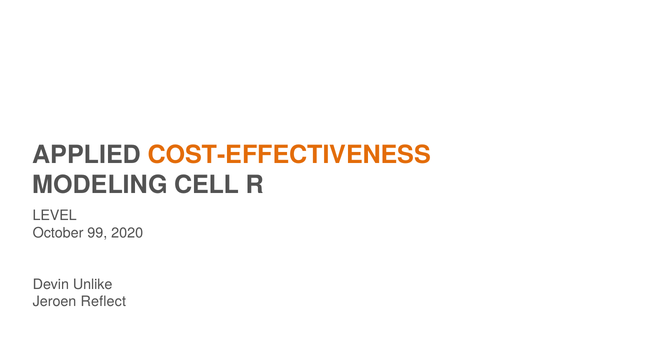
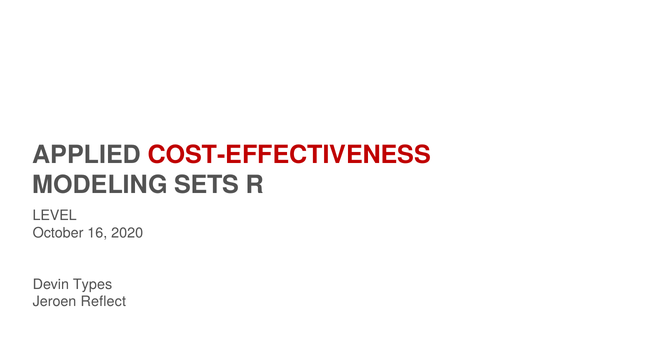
COST-EFFECTIVENESS colour: orange -> red (289, 155)
CELL: CELL -> SETS (207, 185)
99: 99 -> 16 (97, 233)
Unlike: Unlike -> Types (93, 285)
